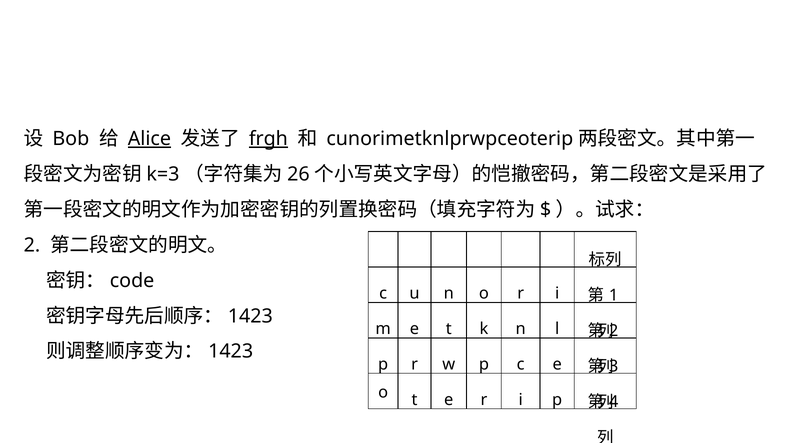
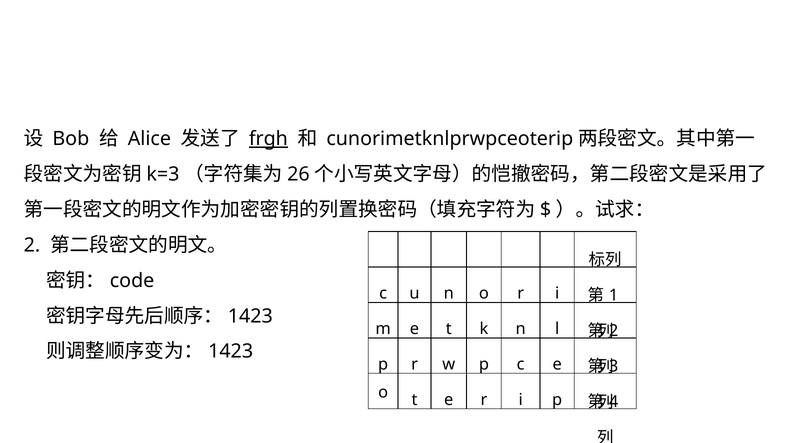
Alice underline: present -> none (149, 139)
